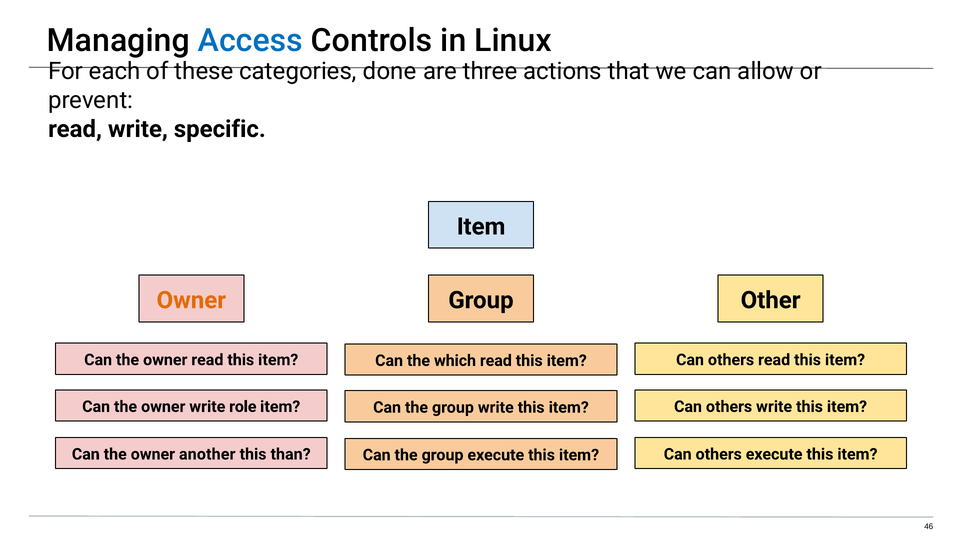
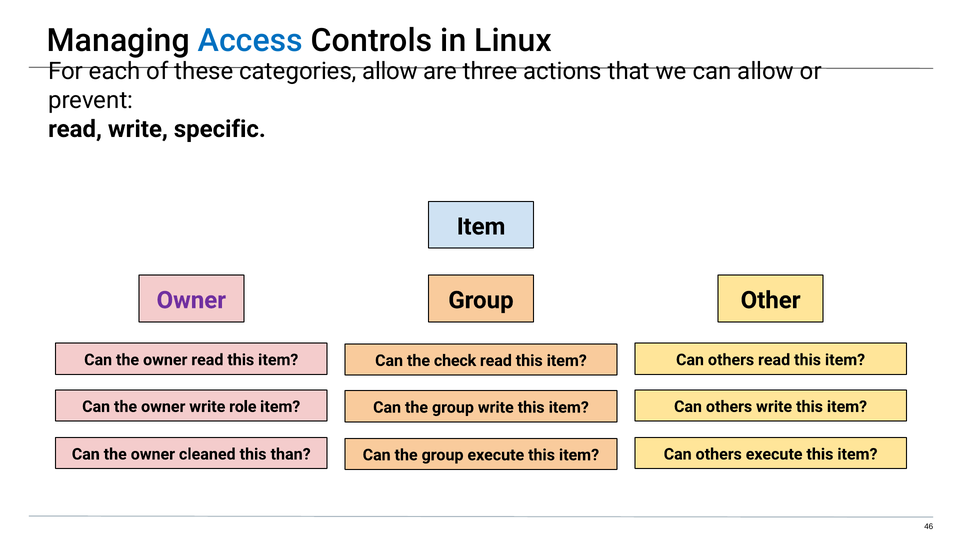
categories done: done -> allow (390, 71)
Owner colour: orange -> purple (191, 300)
which: which -> check (455, 361)
another: another -> cleaned (207, 454)
